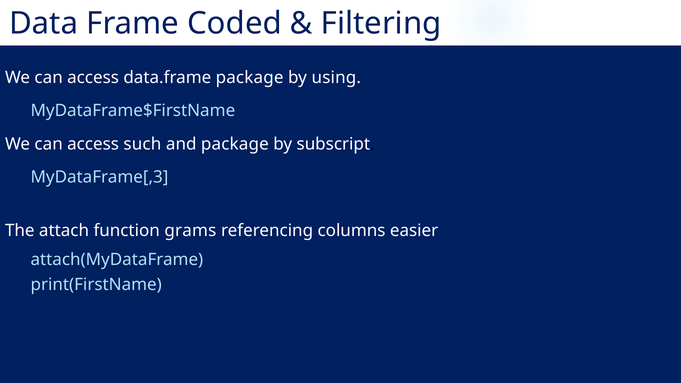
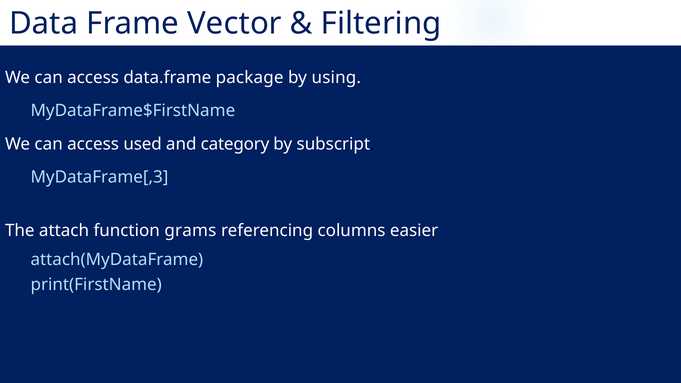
Coded: Coded -> Vector (234, 24)
such: such -> used (143, 144)
and package: package -> category (235, 144)
